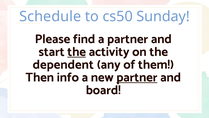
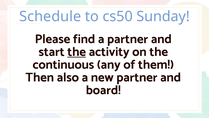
dependent: dependent -> continuous (63, 64)
info: info -> also (68, 77)
partner underline: present -> none (137, 77)
